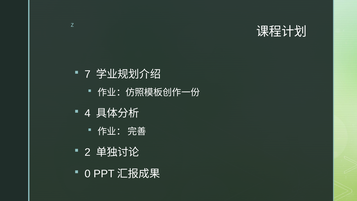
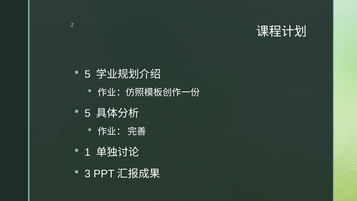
7: 7 -> 5 (88, 74)
4: 4 -> 5 (88, 113)
2: 2 -> 1 (88, 152)
0: 0 -> 3 (88, 174)
